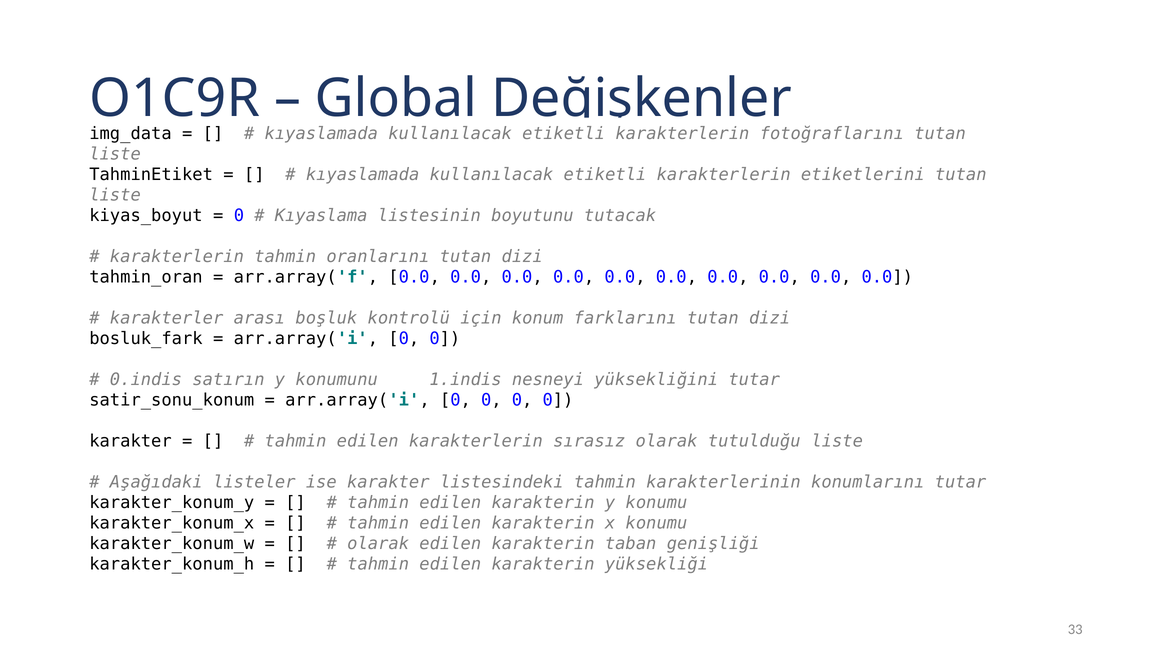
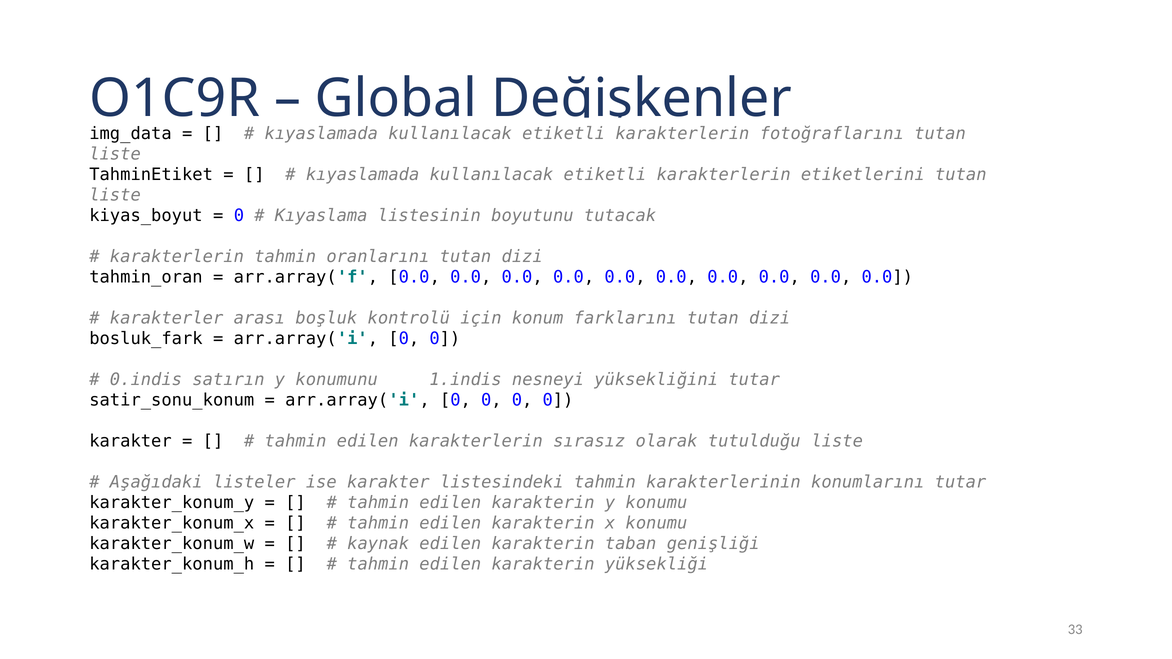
olarak: olarak -> kaynak (378, 544)
